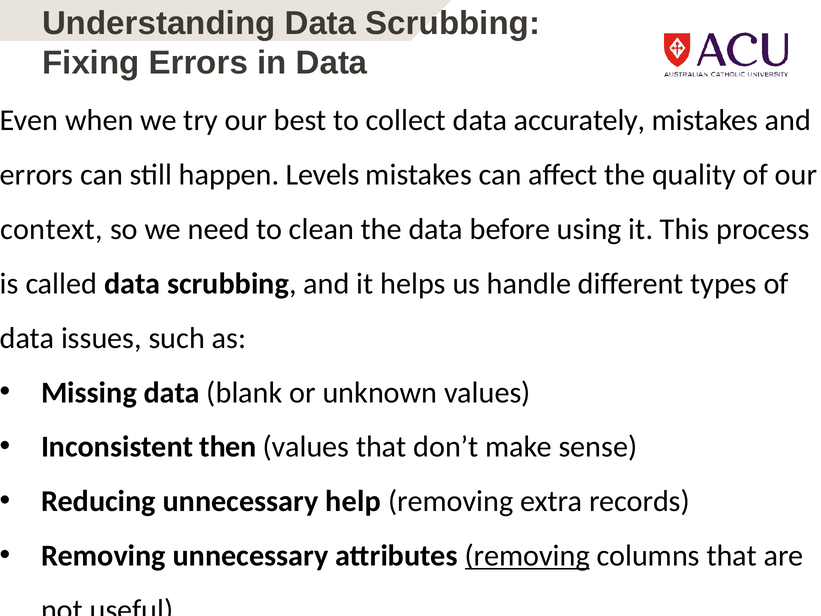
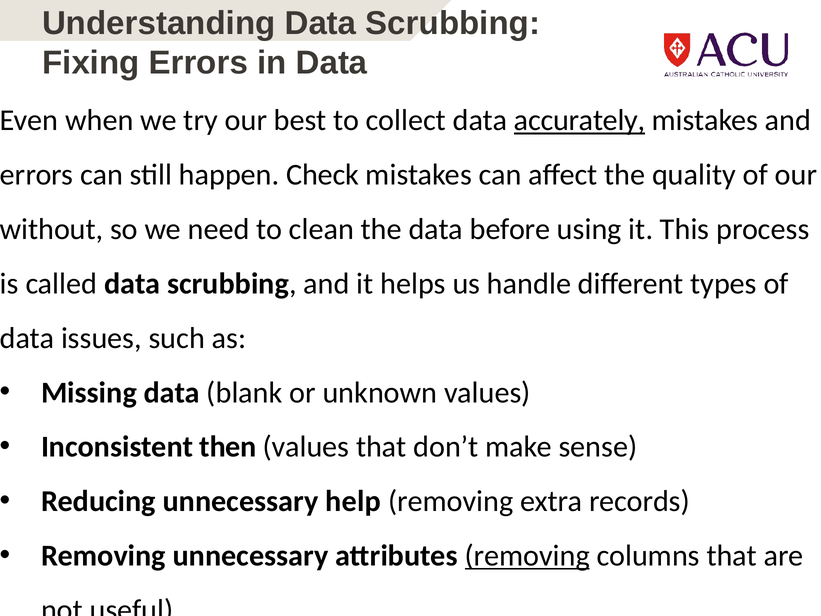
accurately underline: none -> present (580, 120)
Levels: Levels -> Check (323, 175)
context: context -> without (52, 229)
